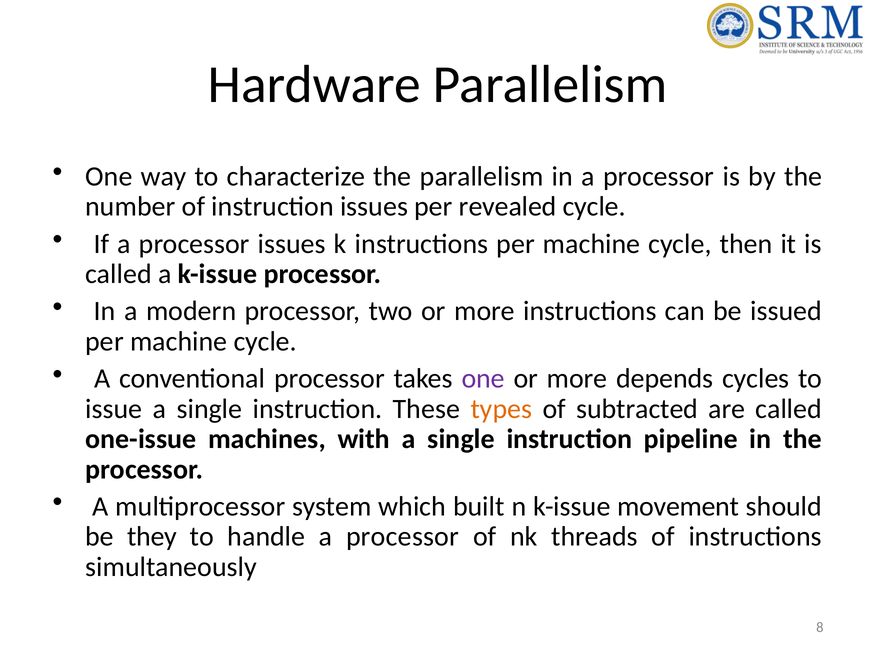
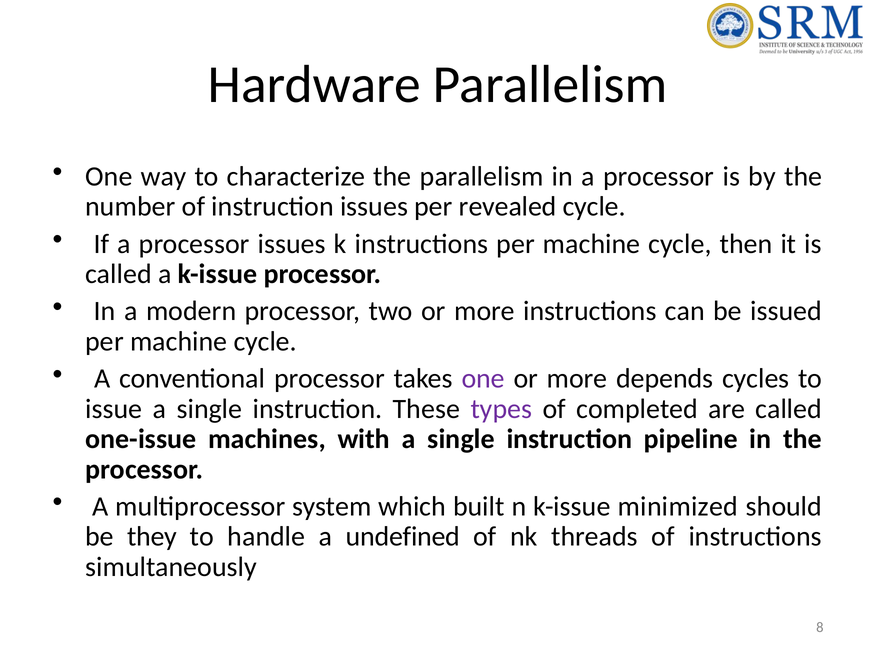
types colour: orange -> purple (501, 409)
subtracted: subtracted -> completed (637, 409)
movement: movement -> minimized (678, 507)
handle a processor: processor -> undefined (403, 537)
